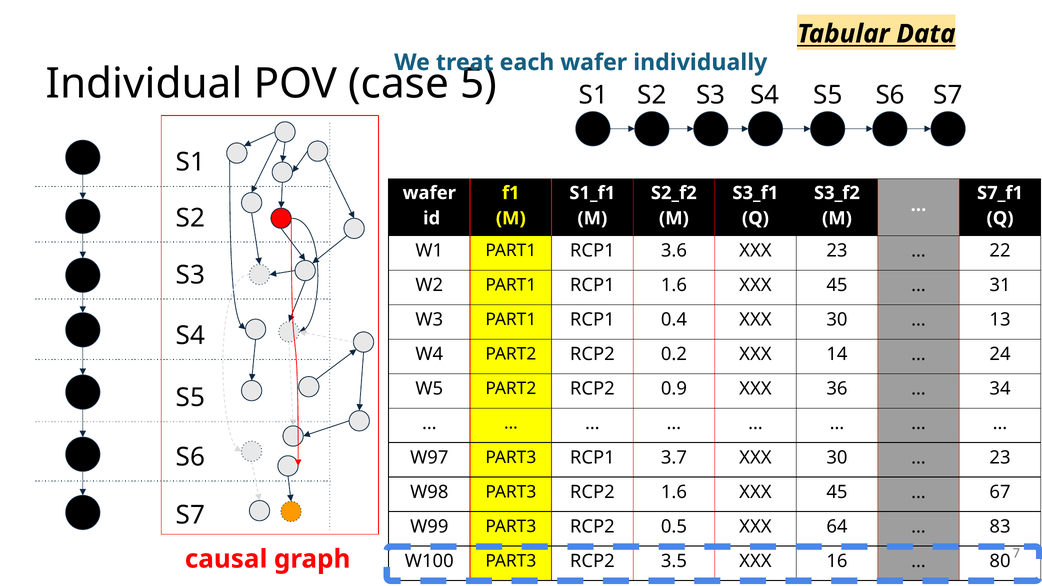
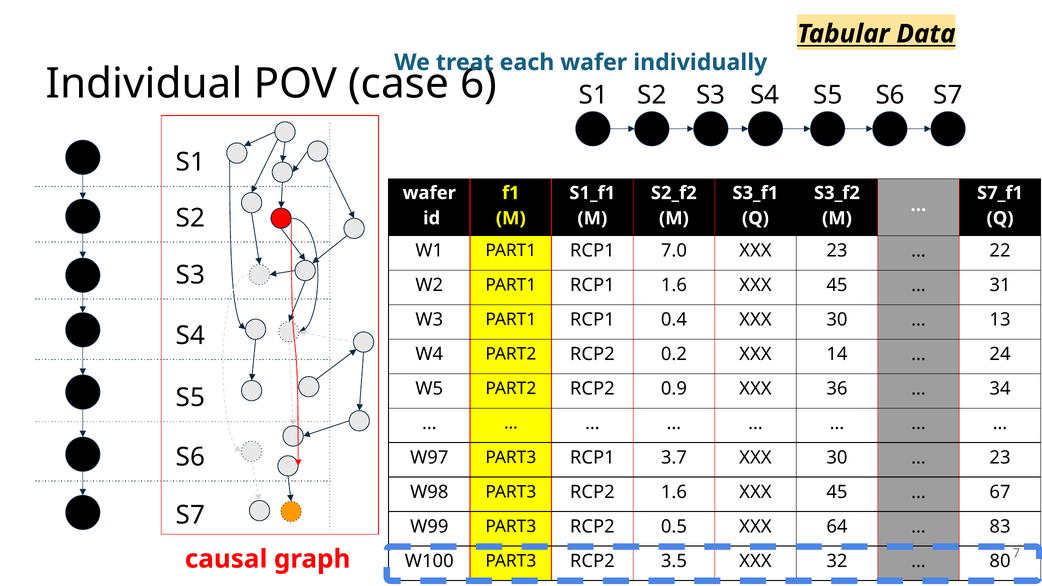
5: 5 -> 6 (478, 84)
3.6: 3.6 -> 7.0 (674, 251)
16: 16 -> 32 (837, 561)
